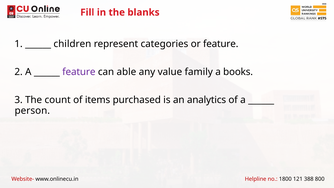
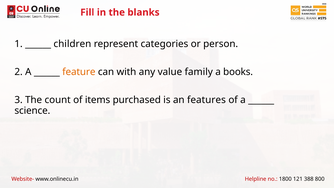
or feature: feature -> person (221, 44)
feature colour: purple -> orange (79, 72)
able: able -> with (126, 72)
analytics: analytics -> features (206, 100)
person: person -> science (32, 110)
